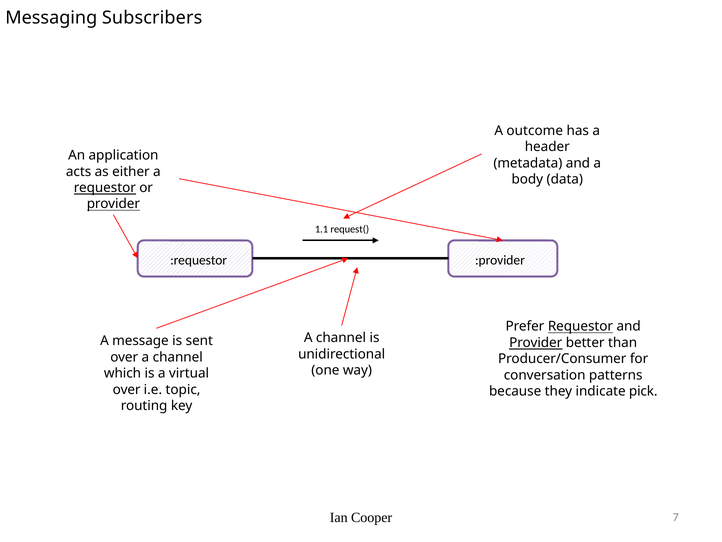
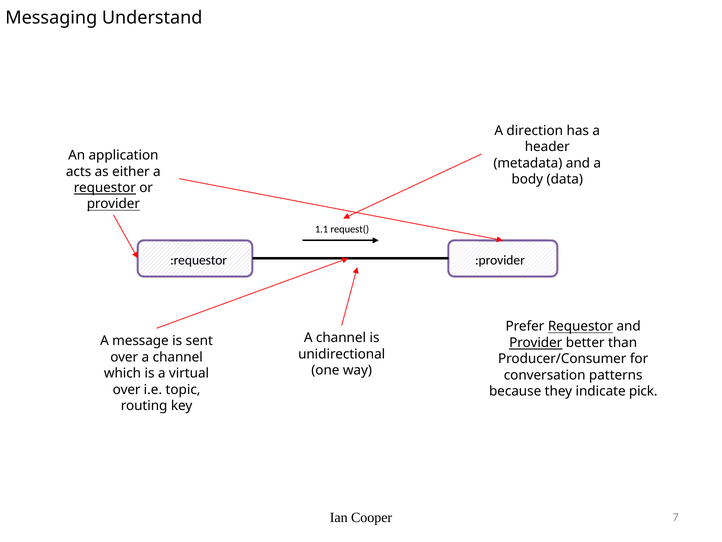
Subscribers: Subscribers -> Understand (152, 18)
outcome: outcome -> direction (535, 130)
